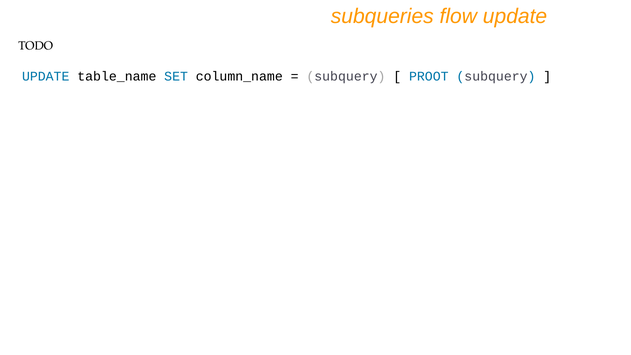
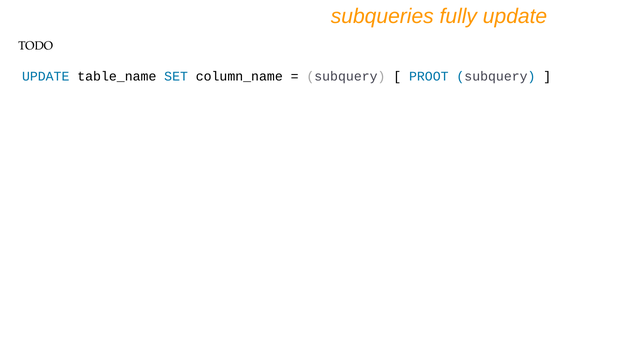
flow: flow -> fully (458, 16)
